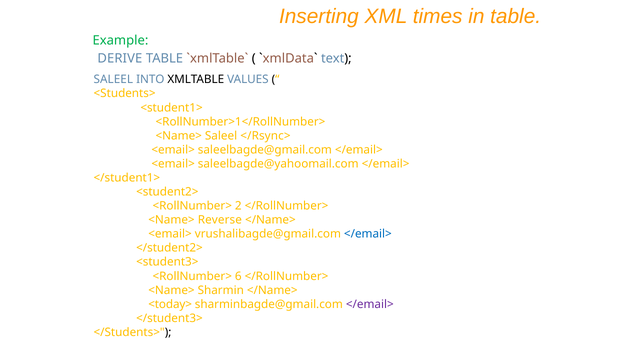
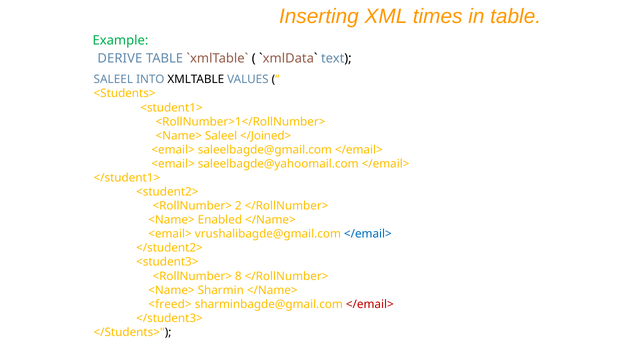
</Rsync>: </Rsync> -> </Joined> (266, 136)
Reverse: Reverse -> Enabled (220, 220)
6: 6 -> 8 (238, 276)
<today>: <today> -> <freed> (170, 304)
</email> colour: purple -> red (370, 304)
